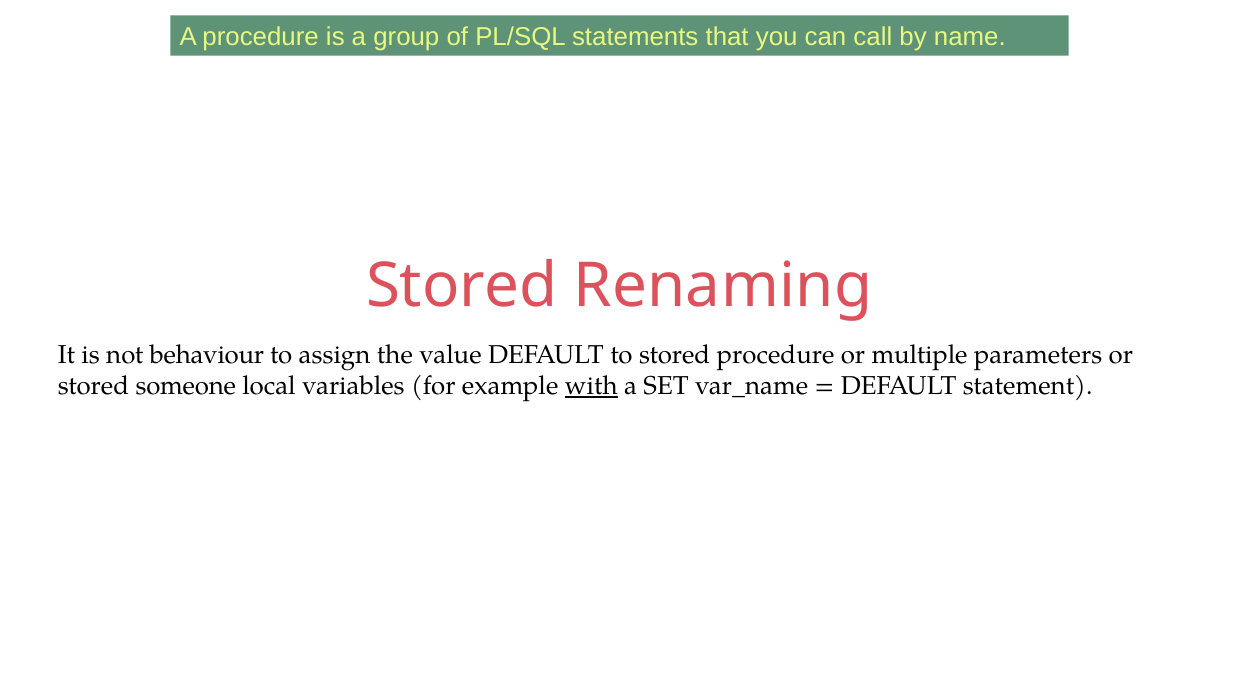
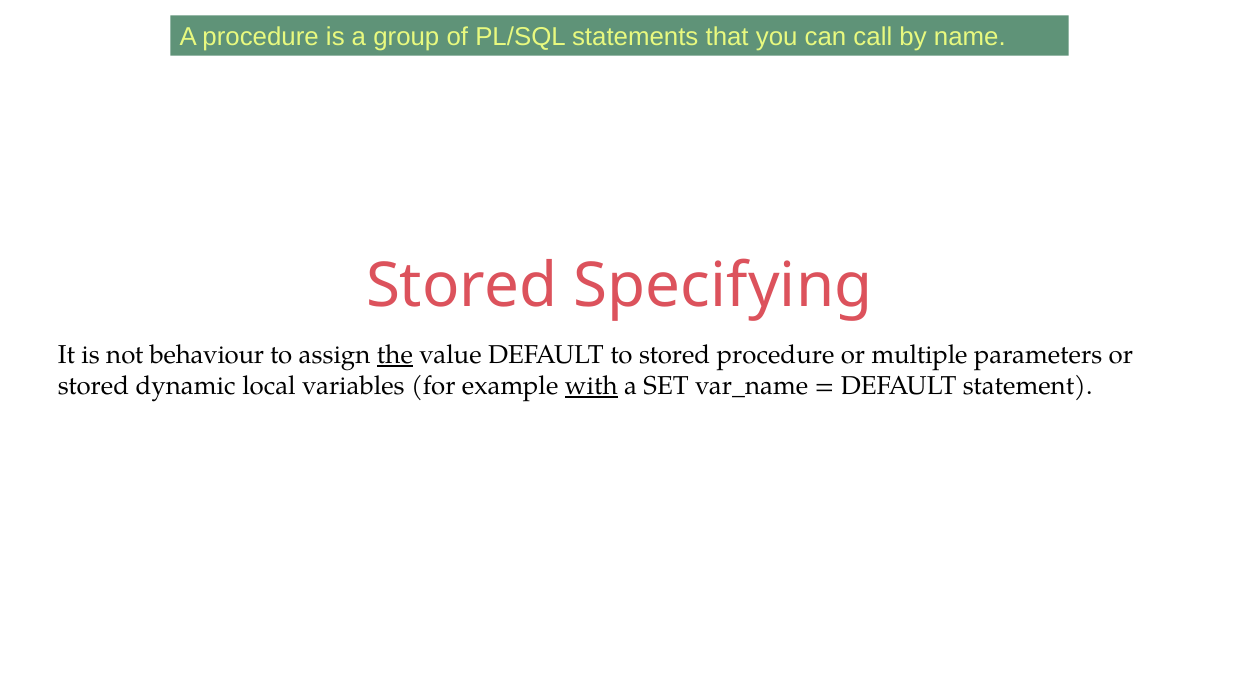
Renaming: Renaming -> Specifying (723, 286)
the underline: none -> present (395, 355)
someone: someone -> dynamic (186, 386)
